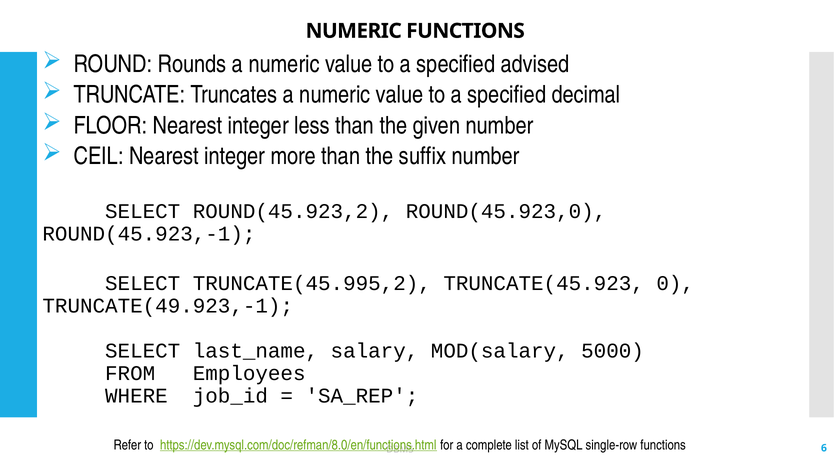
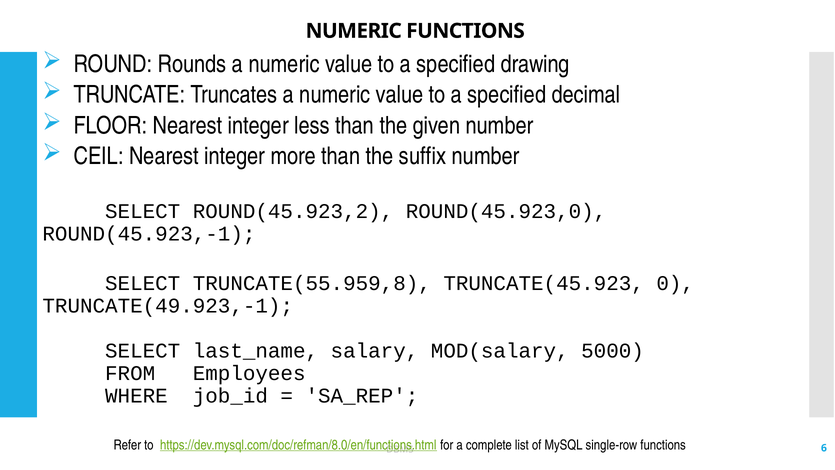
advised: advised -> drawing (535, 64)
TRUNCATE(45.995,2: TRUNCATE(45.995,2 -> TRUNCATE(55.959,8 (312, 283)
